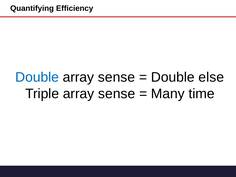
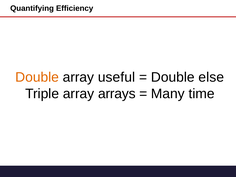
Double colour: blue -> orange (37, 77)
sense: sense -> useful (117, 77)
Triple array sense: sense -> arrays (117, 94)
